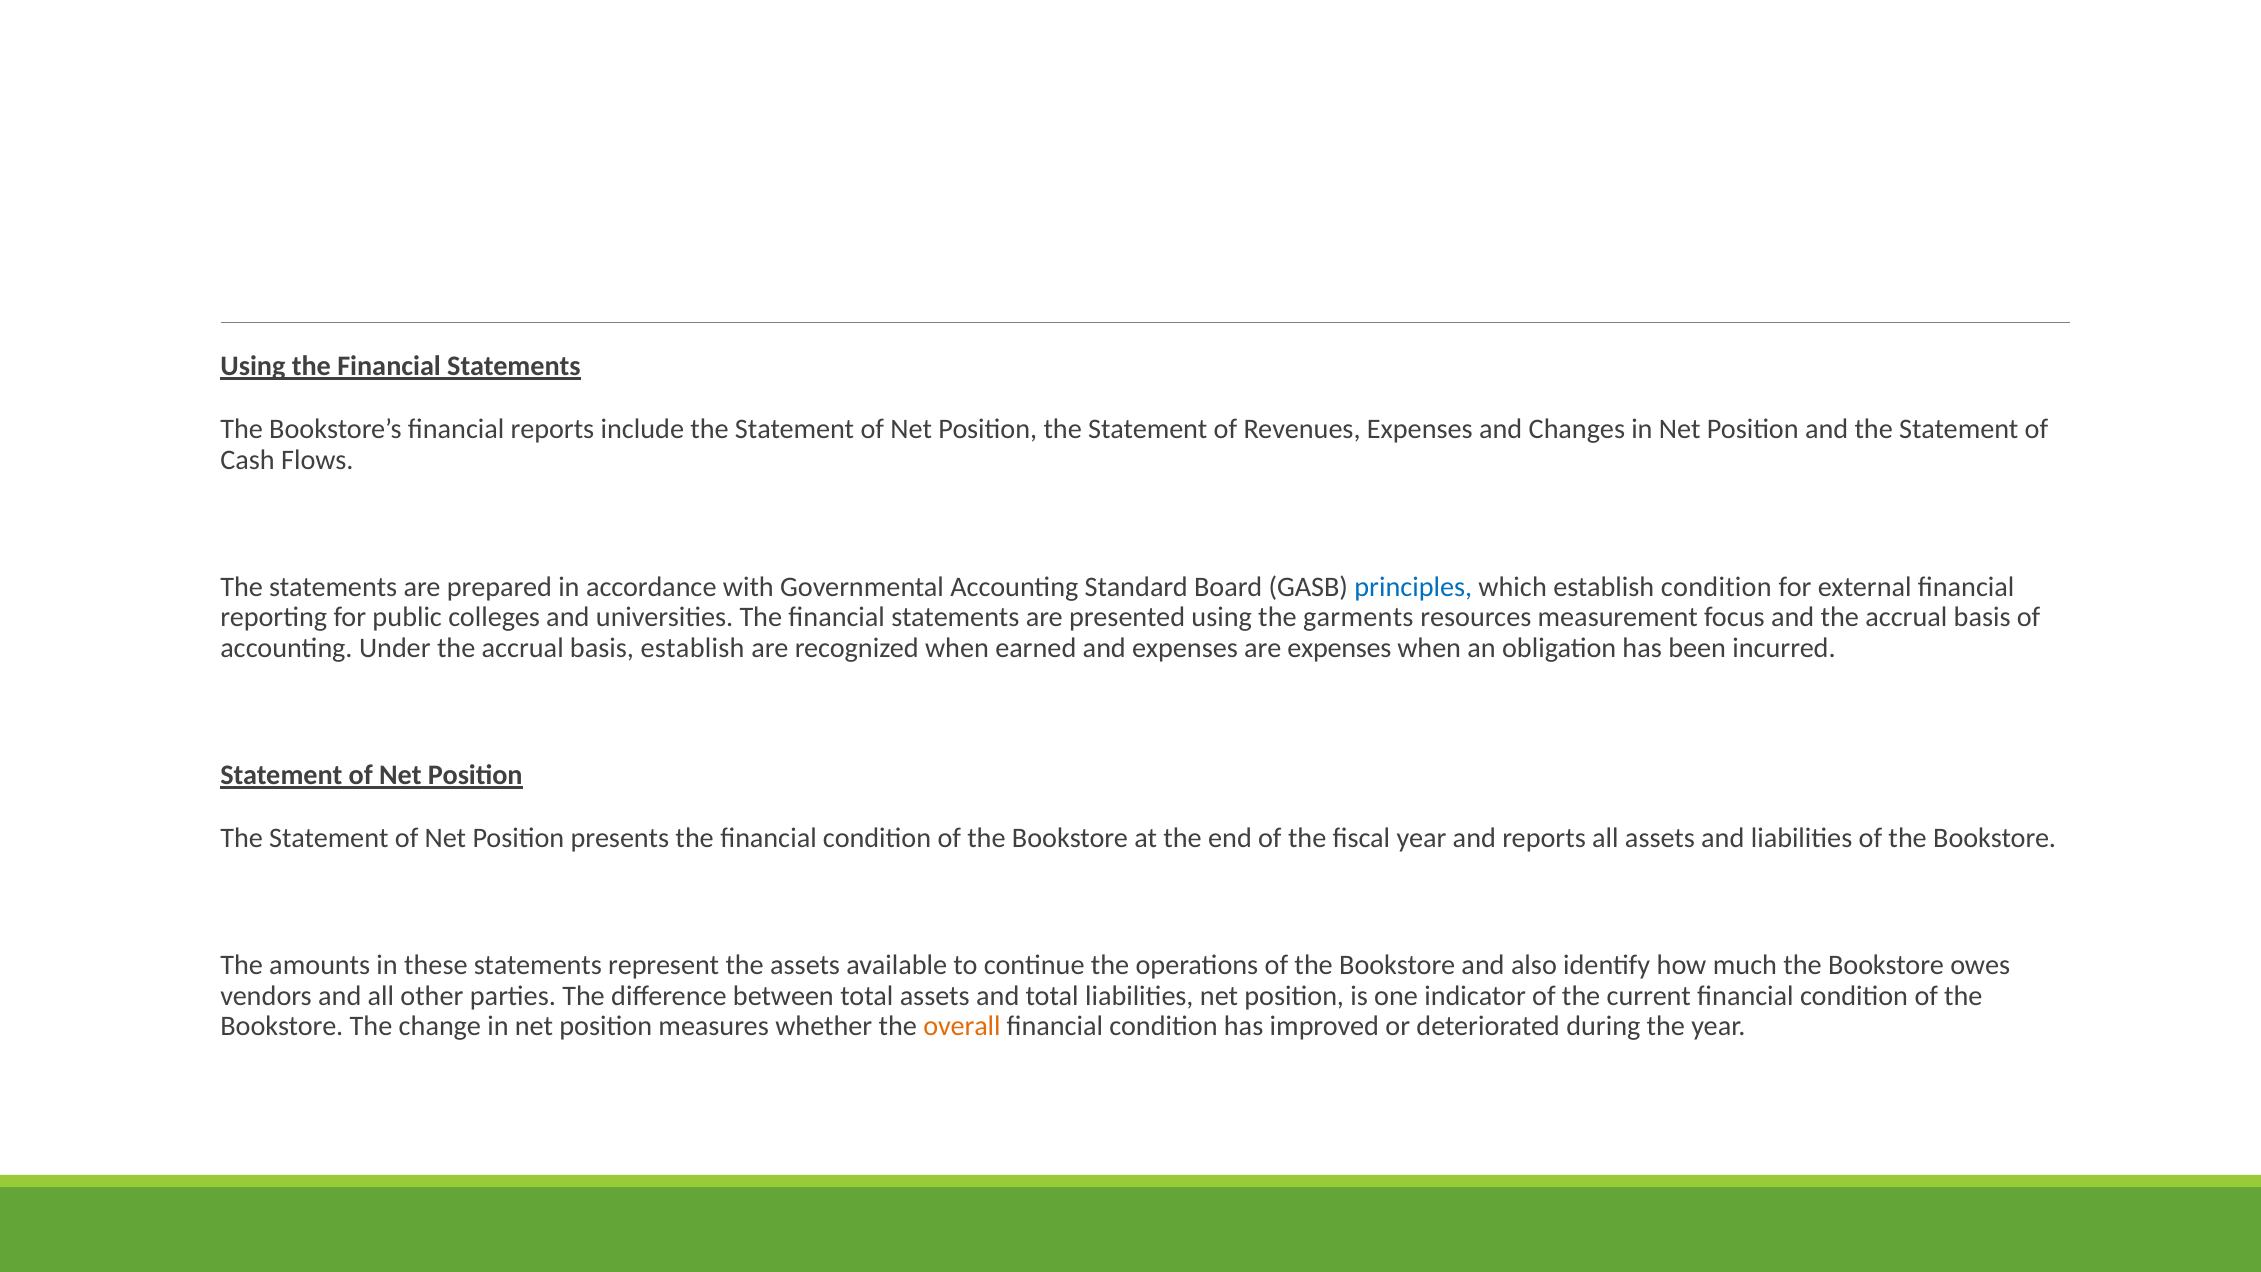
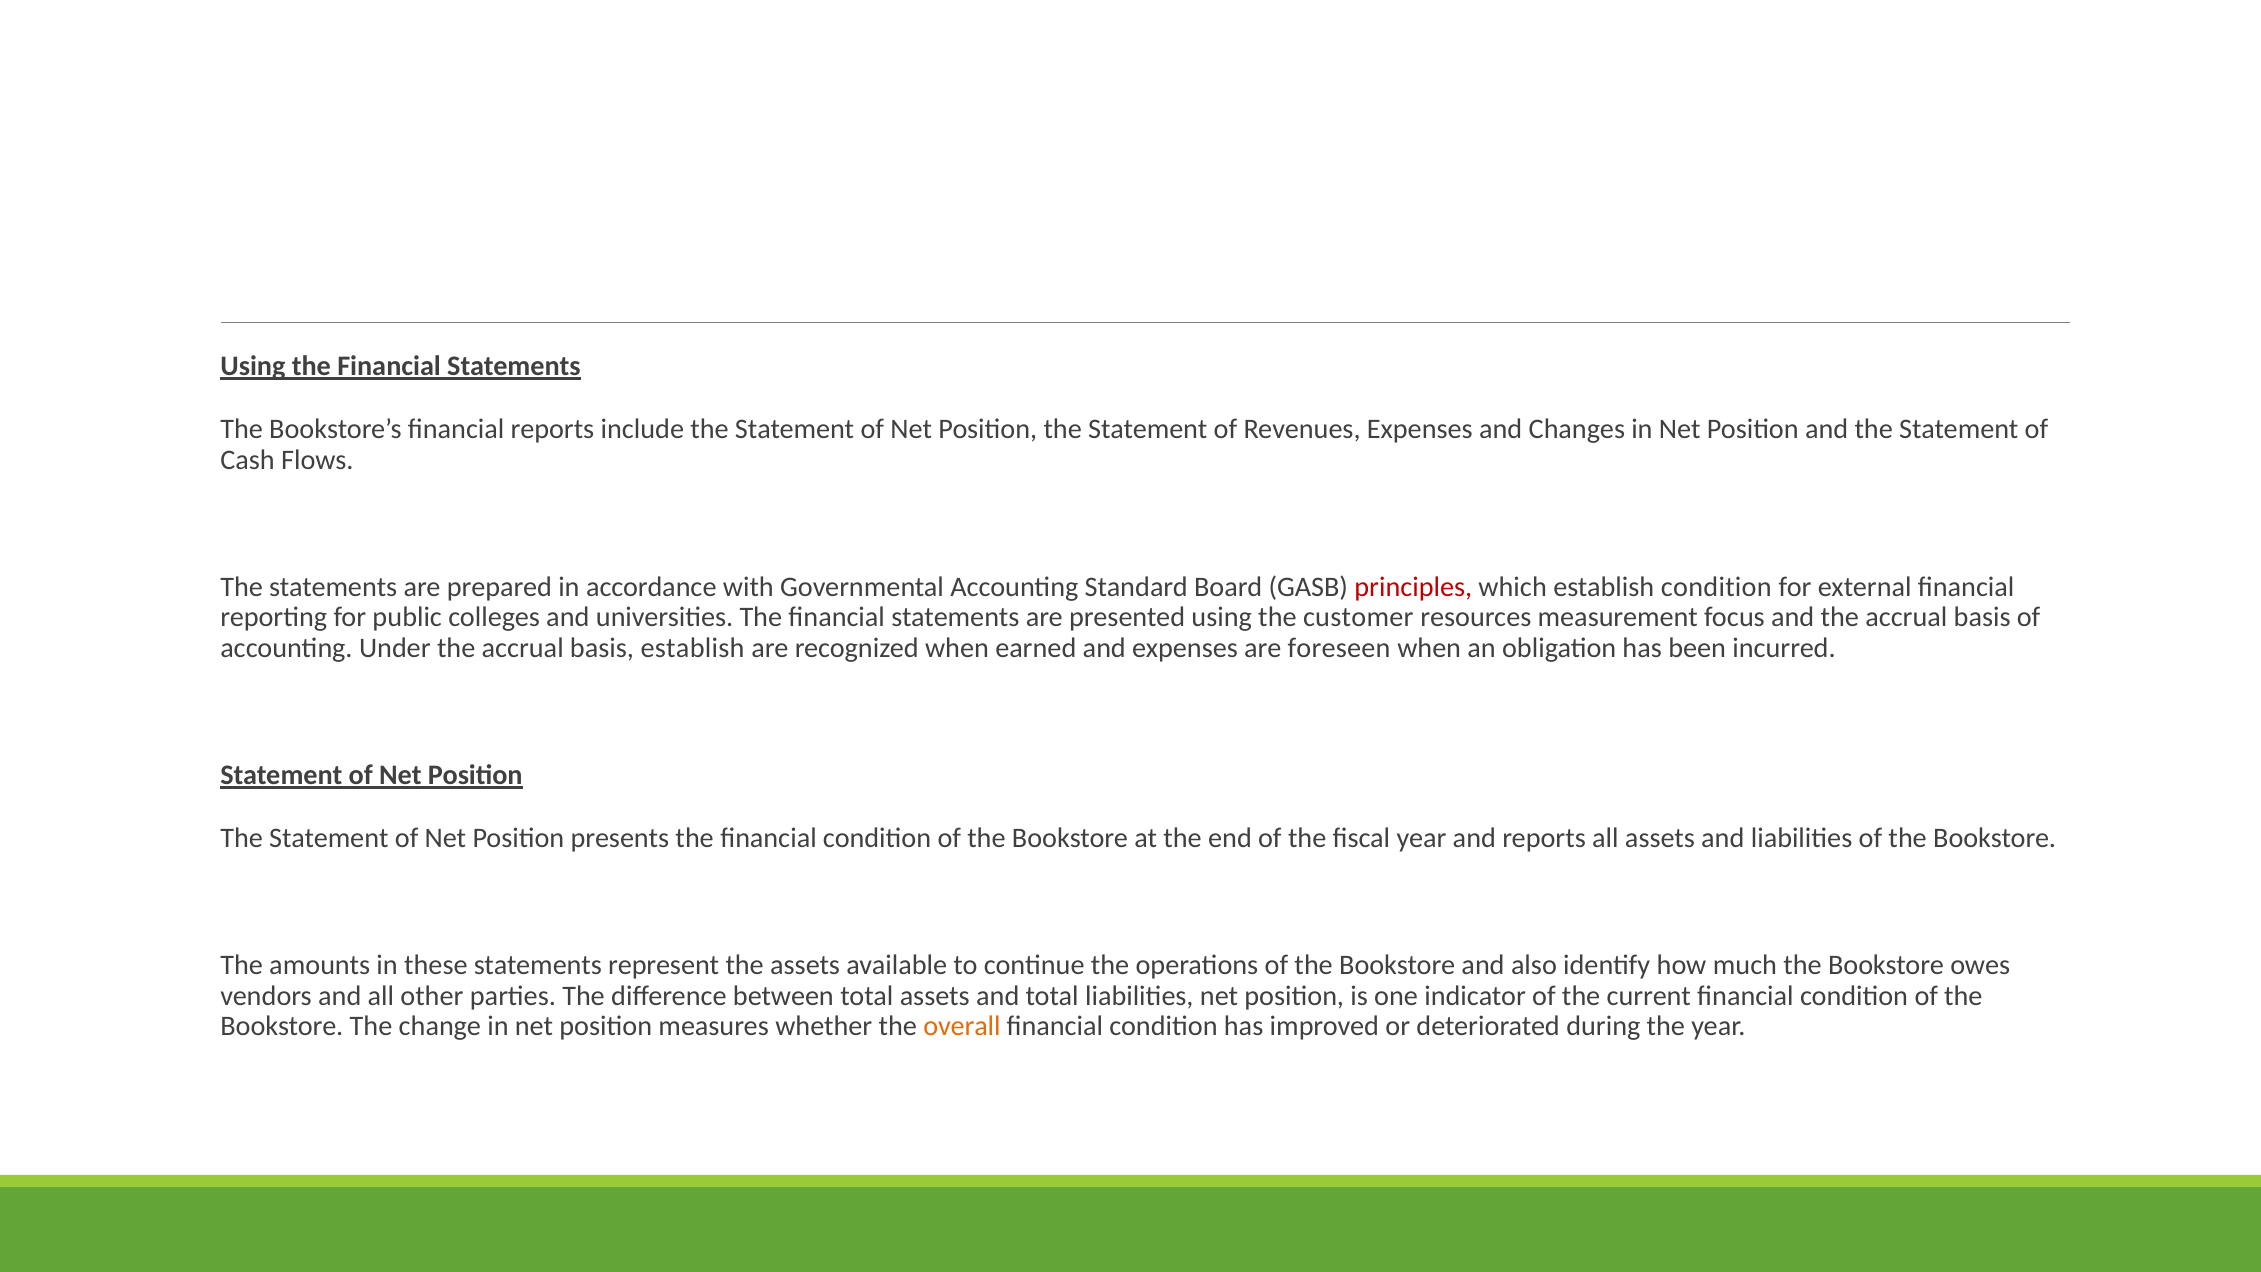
principles colour: blue -> red (1413, 587)
garments: garments -> customer (1358, 617)
are expenses: expenses -> foreseen (1339, 648)
